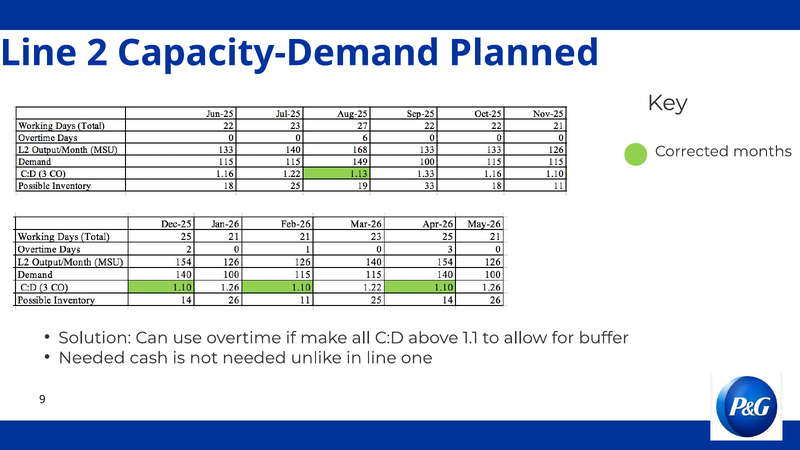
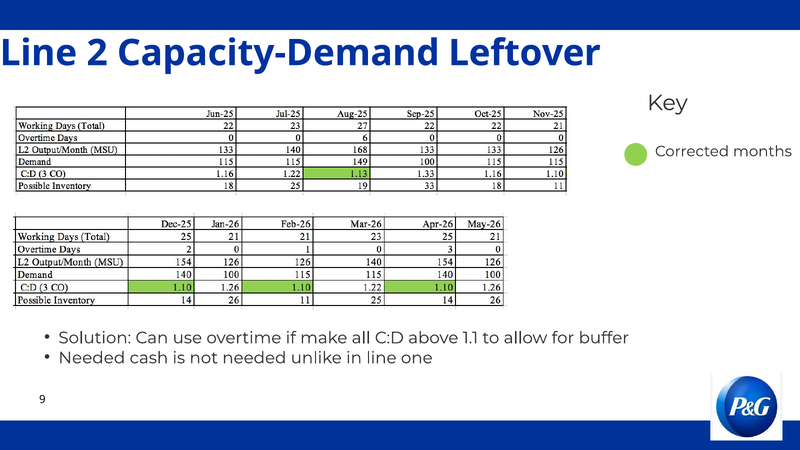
Planned: Planned -> Leftover (525, 53)
